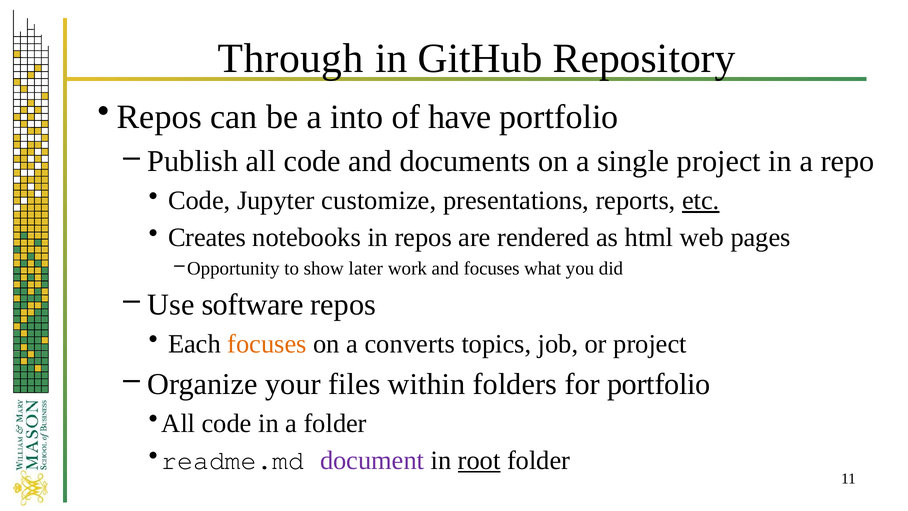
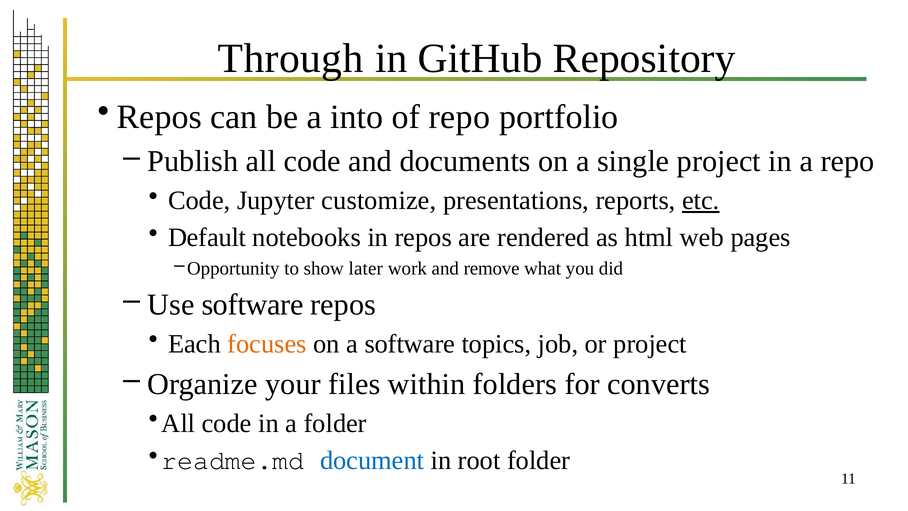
of have: have -> repo (460, 117)
Creates: Creates -> Default (207, 238)
and focuses: focuses -> remove (492, 268)
a converts: converts -> software (410, 344)
for portfolio: portfolio -> converts (659, 384)
document colour: purple -> blue (372, 460)
root underline: present -> none (479, 460)
